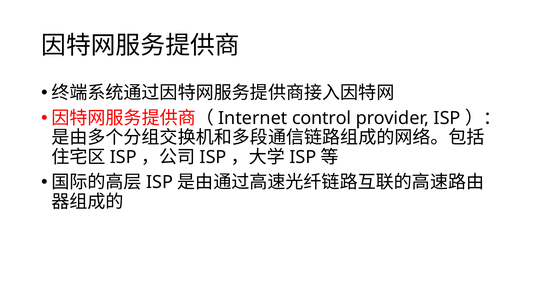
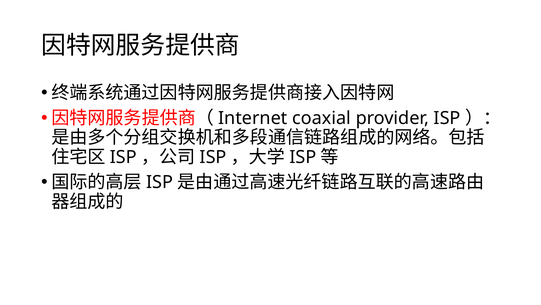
control: control -> coaxial (322, 118)
